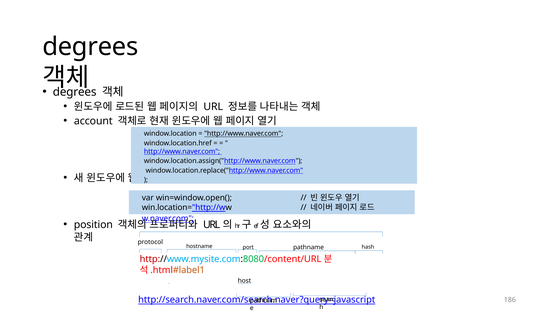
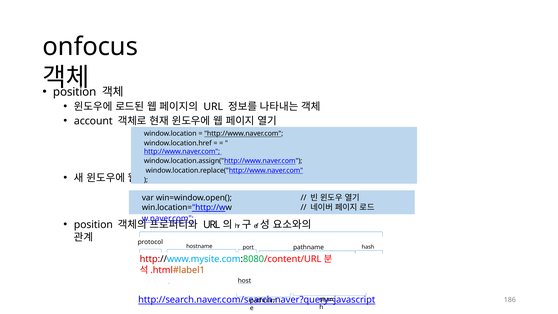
degrees: degrees -> onfocus (90, 47)
degrees: degrees -> position (75, 92)
